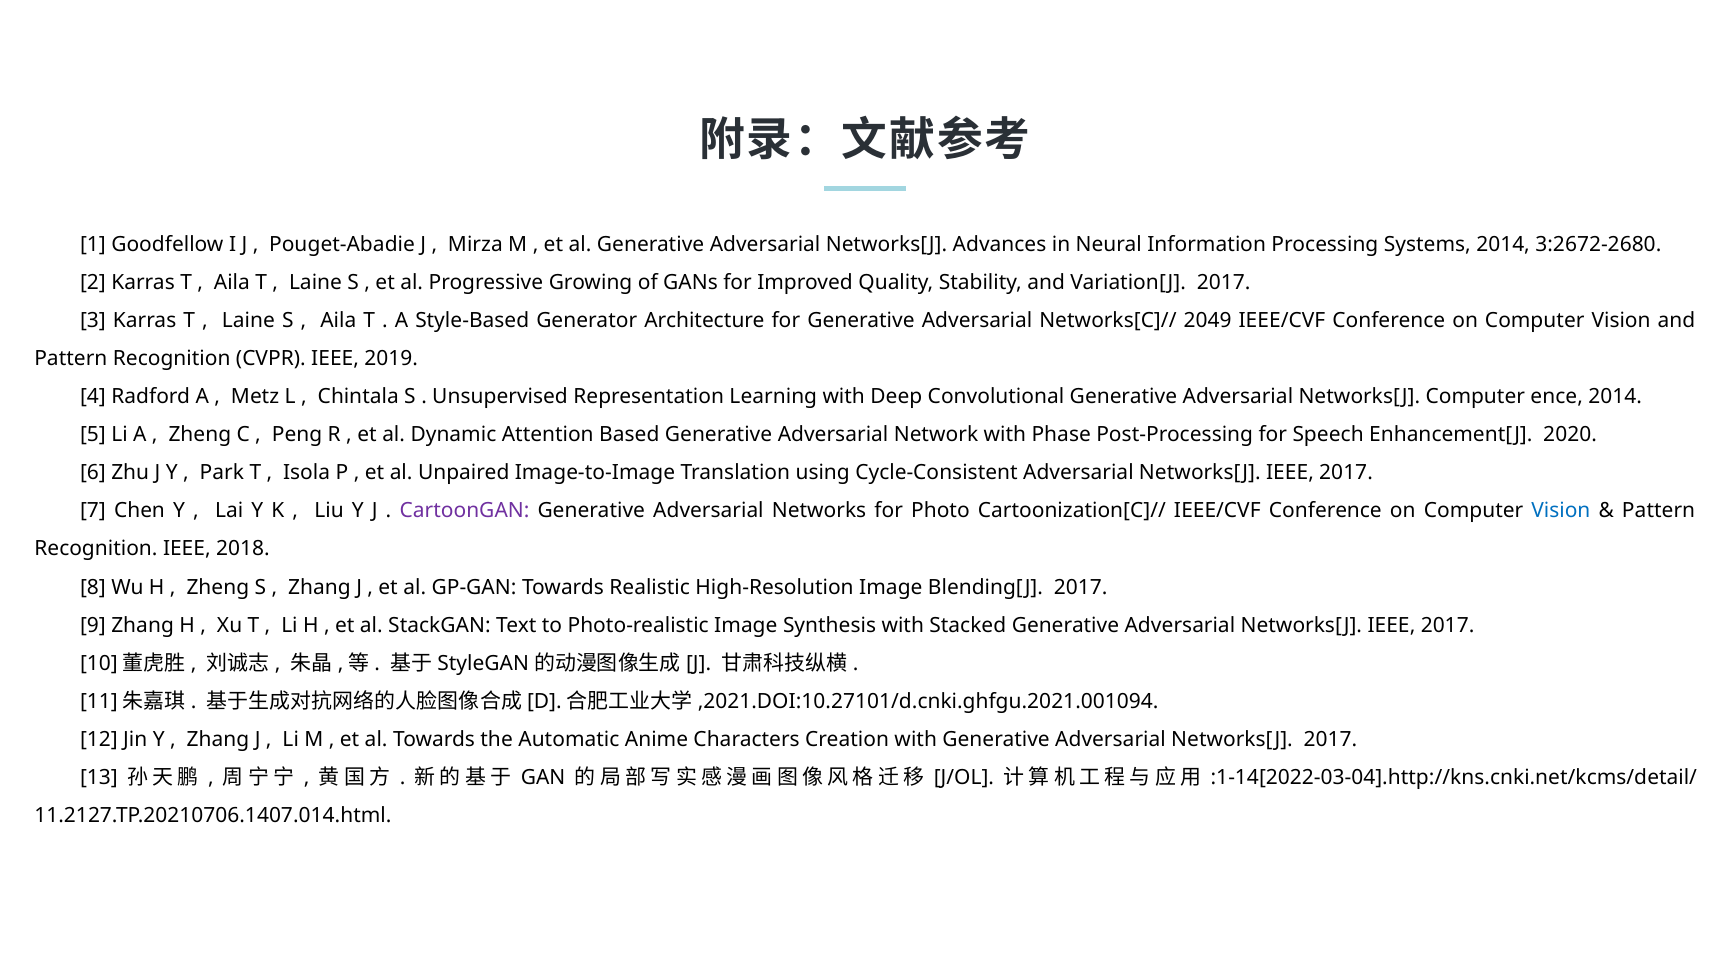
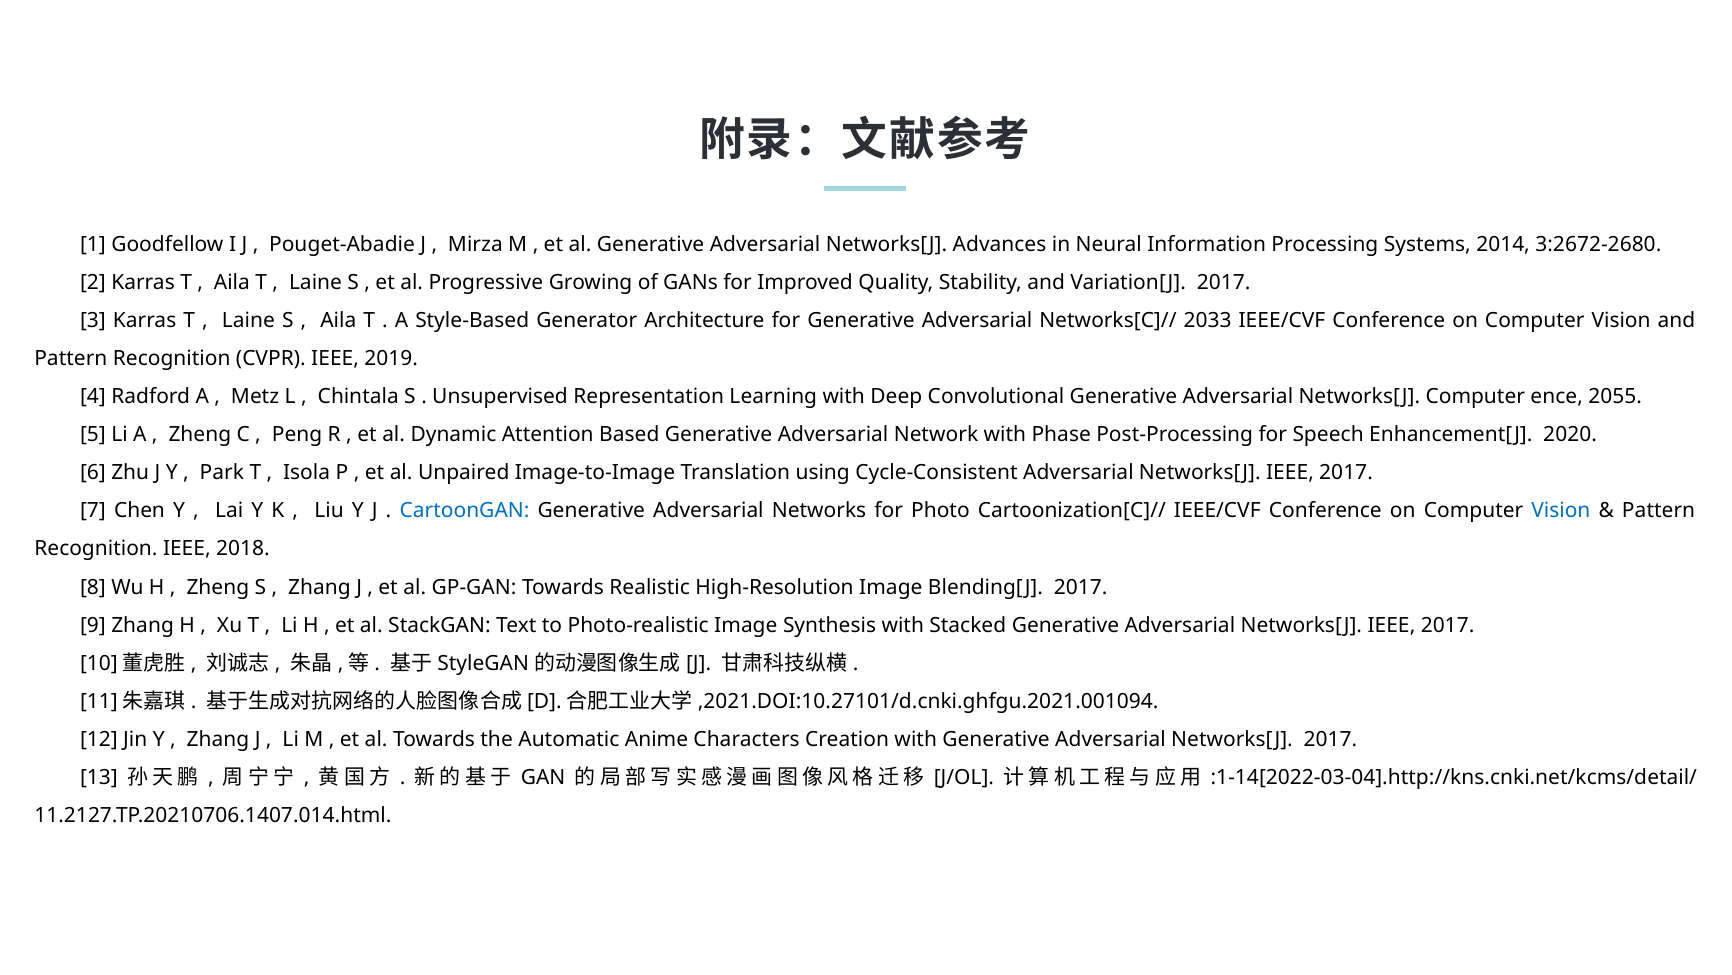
2049: 2049 -> 2033 (1208, 320)
ence 2014: 2014 -> 2055 (1615, 396)
CartoonGAN colour: purple -> blue (465, 511)
